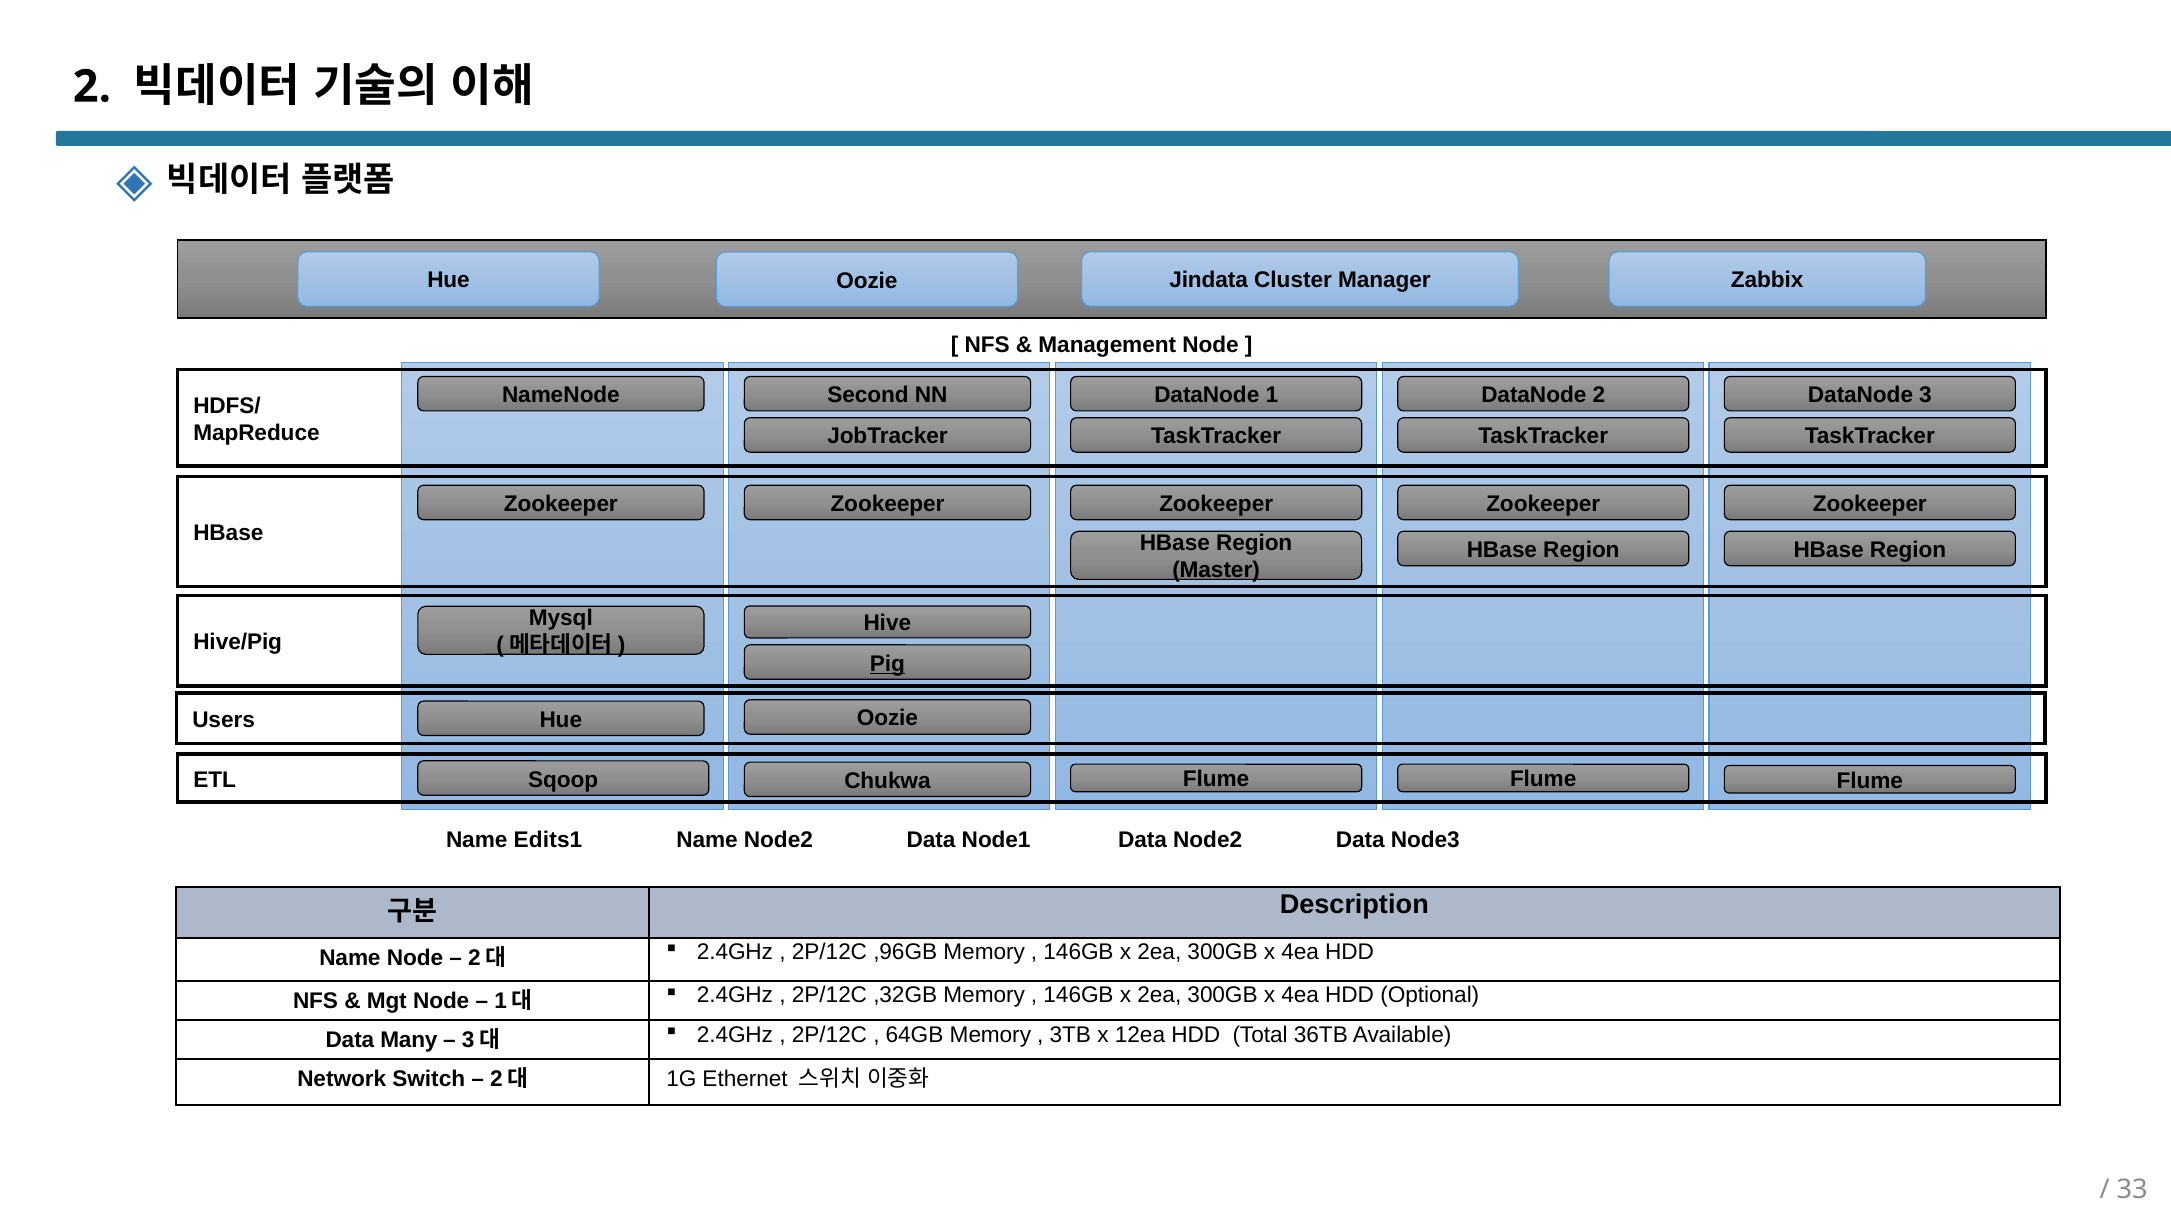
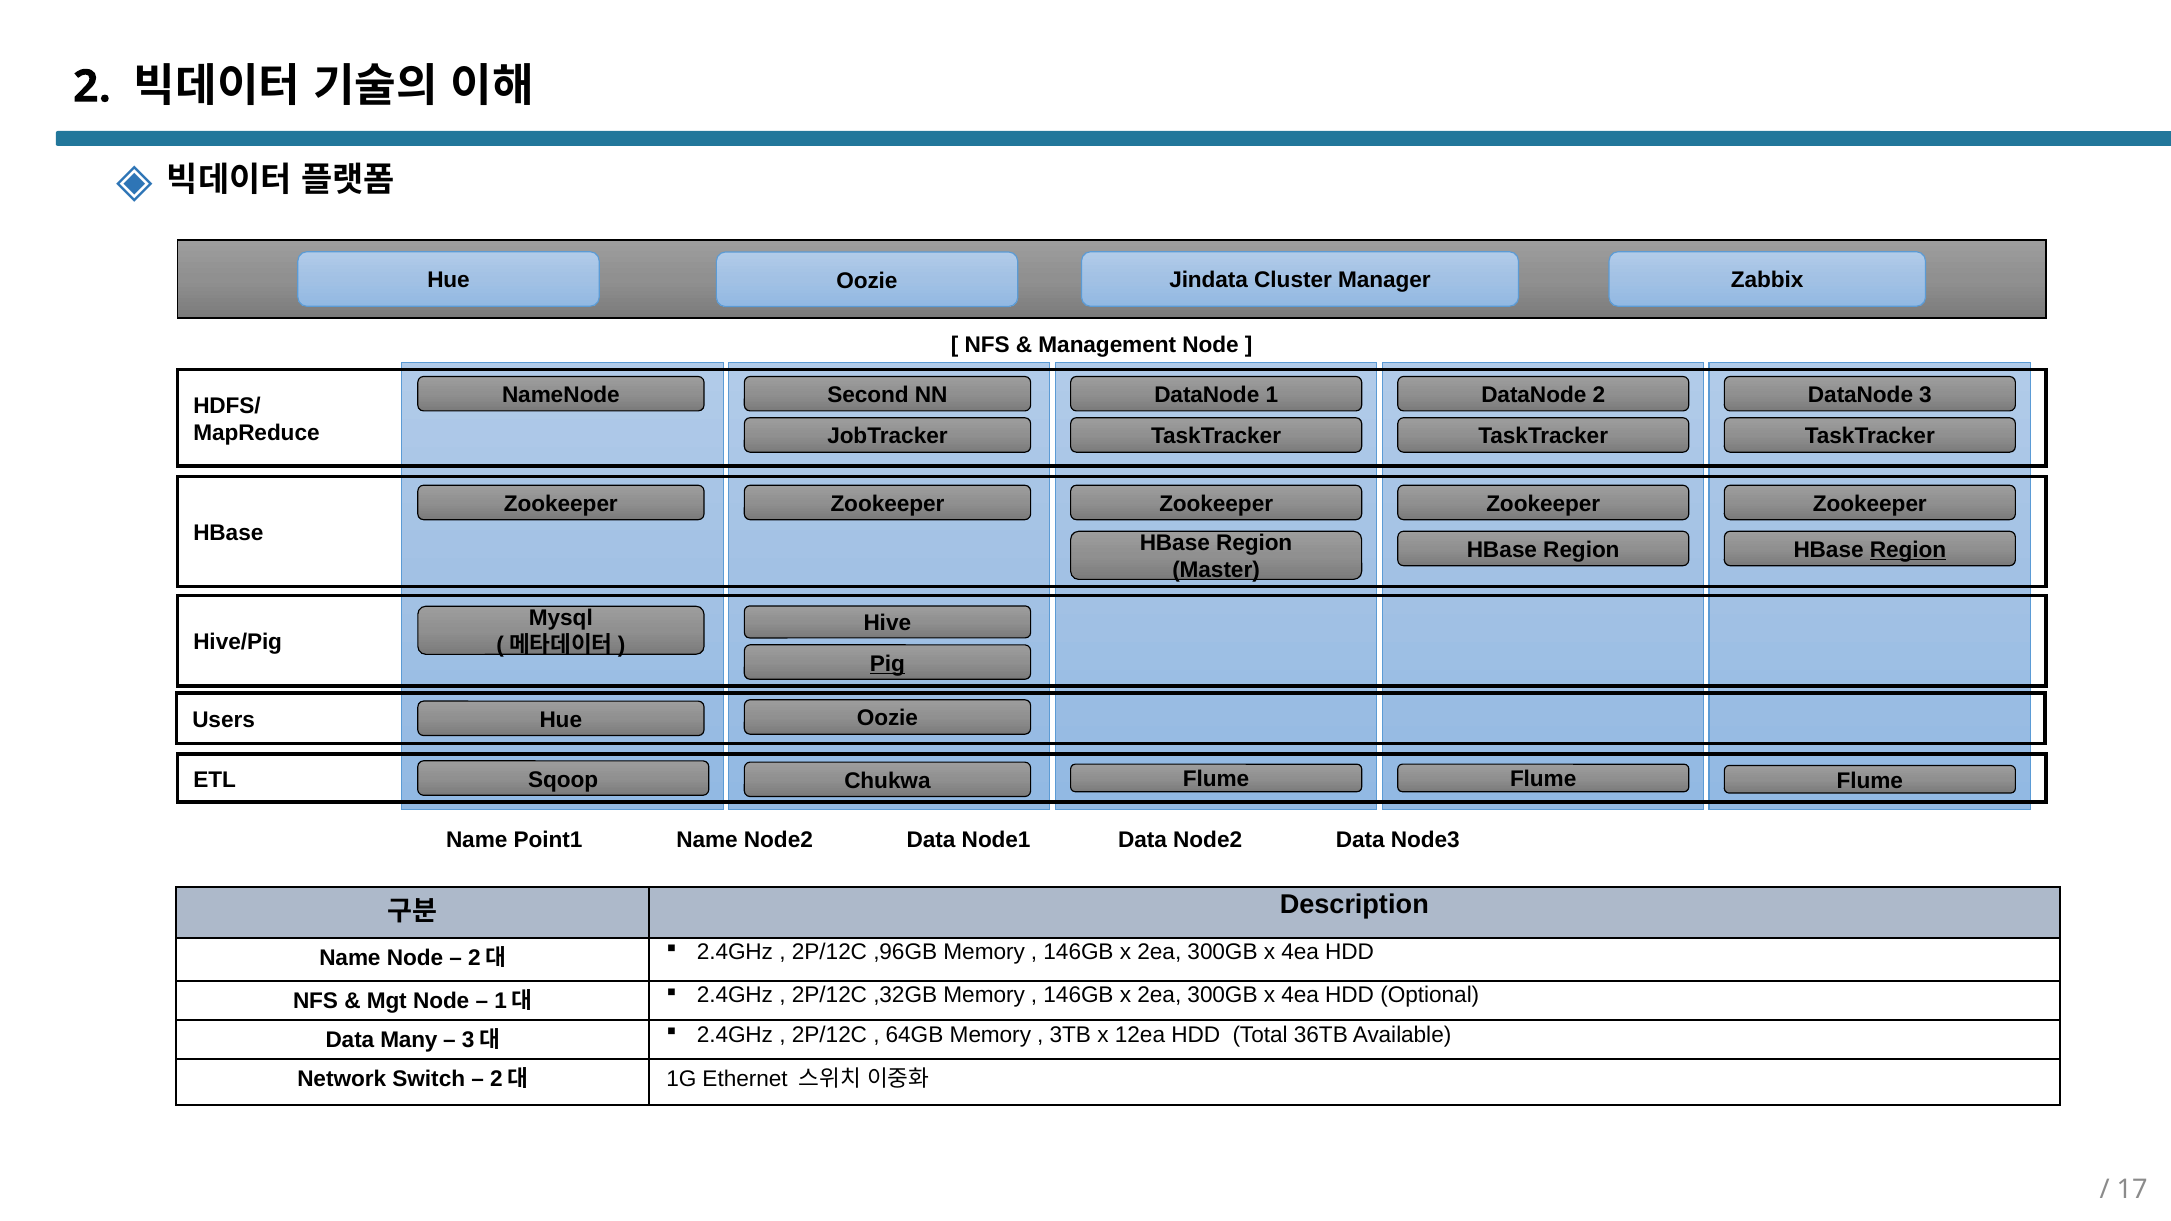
Region underline: none -> present (1908, 550)
Edits1: Edits1 -> Point1 (548, 840)
33: 33 -> 17 (2132, 1190)
